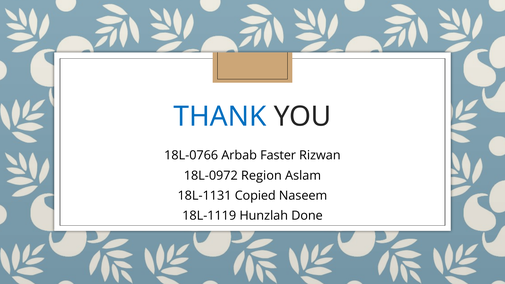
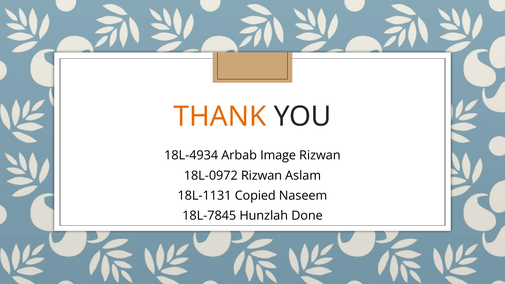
THANK colour: blue -> orange (220, 117)
18L-0766: 18L-0766 -> 18L-4934 (191, 155)
Faster: Faster -> Image (278, 155)
18L-0972 Region: Region -> Rizwan (262, 176)
18L-1119: 18L-1119 -> 18L-7845 (209, 216)
